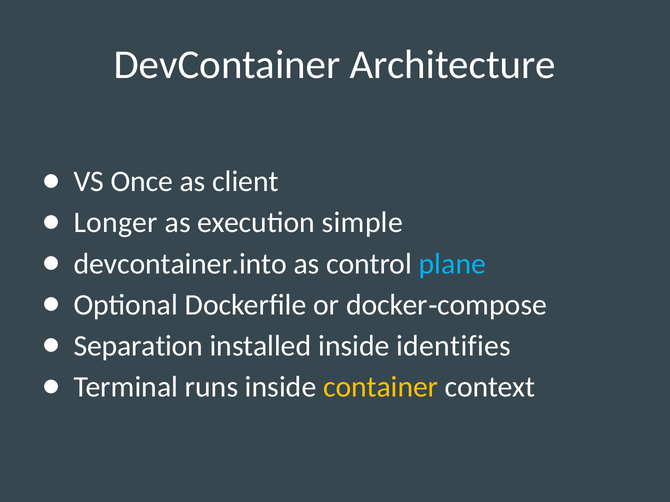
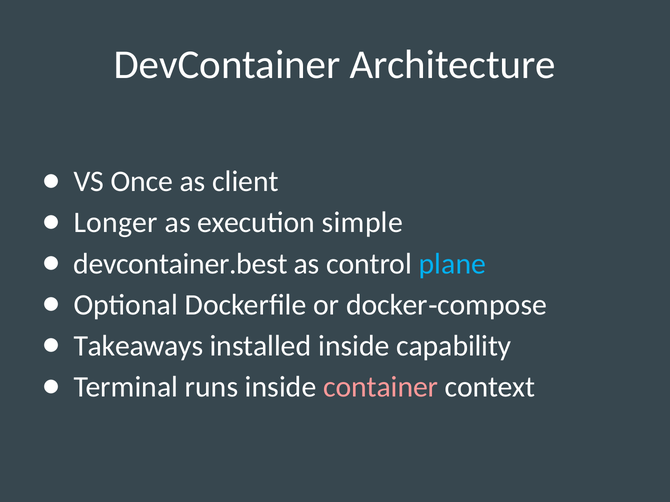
devcontainer.into: devcontainer.into -> devcontainer.best (180, 264)
Separation: Separation -> Takeaways (138, 346)
identifies: identifies -> capability (454, 346)
container colour: yellow -> pink (381, 387)
